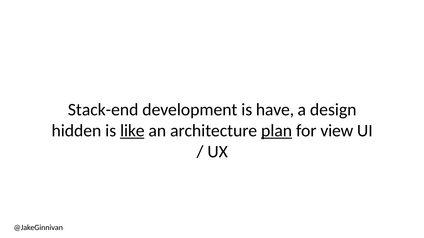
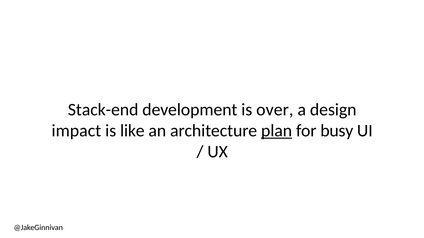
have: have -> over (275, 110)
hidden: hidden -> impact (76, 131)
like underline: present -> none (132, 131)
view: view -> busy (337, 131)
